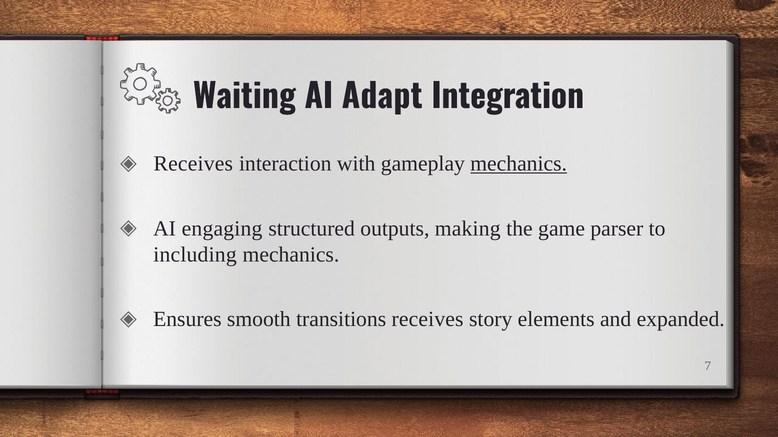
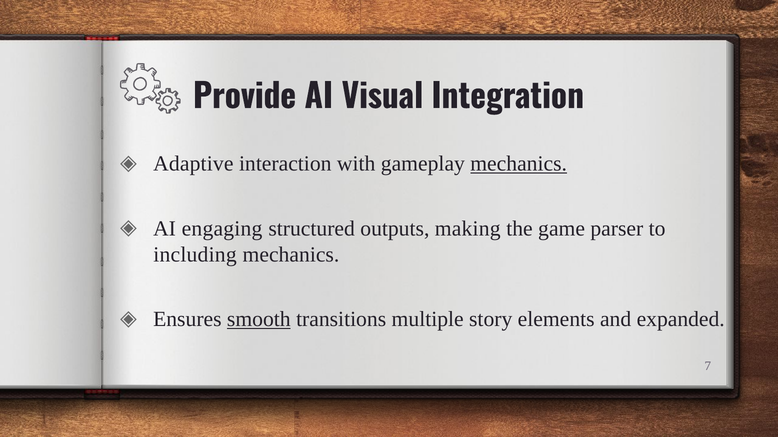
Waiting: Waiting -> Provide (245, 97)
Adapt: Adapt -> Visual (382, 97)
Receives: Receives -> Adaptive (193, 164)
smooth underline: none -> present (259, 320)
transitions receives: receives -> multiple (428, 320)
